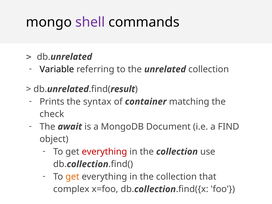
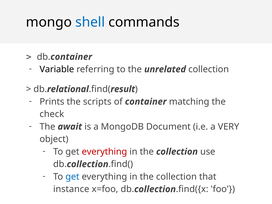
shell colour: purple -> blue (90, 22)
unrelated: unrelated -> container (71, 57)
unrelated: unrelated -> relational (68, 89)
syntax: syntax -> scripts (97, 102)
FIND: FIND -> VERY (229, 127)
get colour: orange -> blue (72, 177)
complex: complex -> instance (71, 189)
